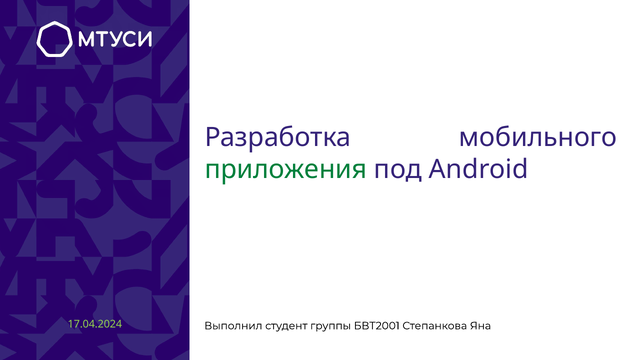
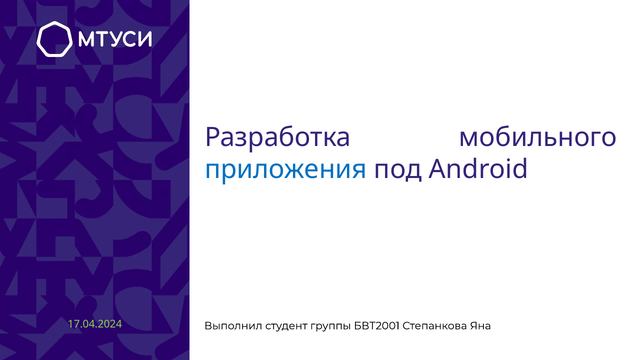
приложения colour: green -> blue (286, 170)
